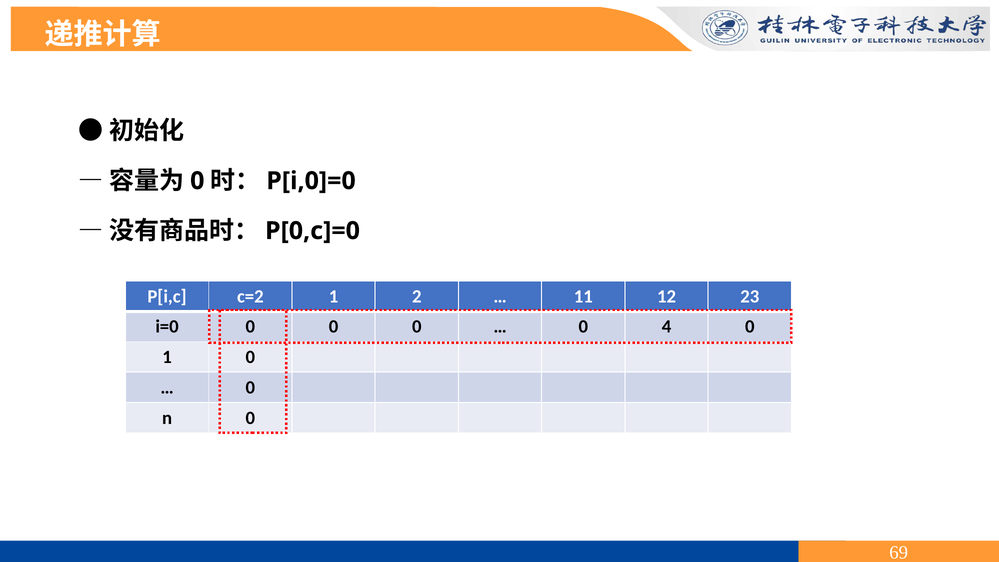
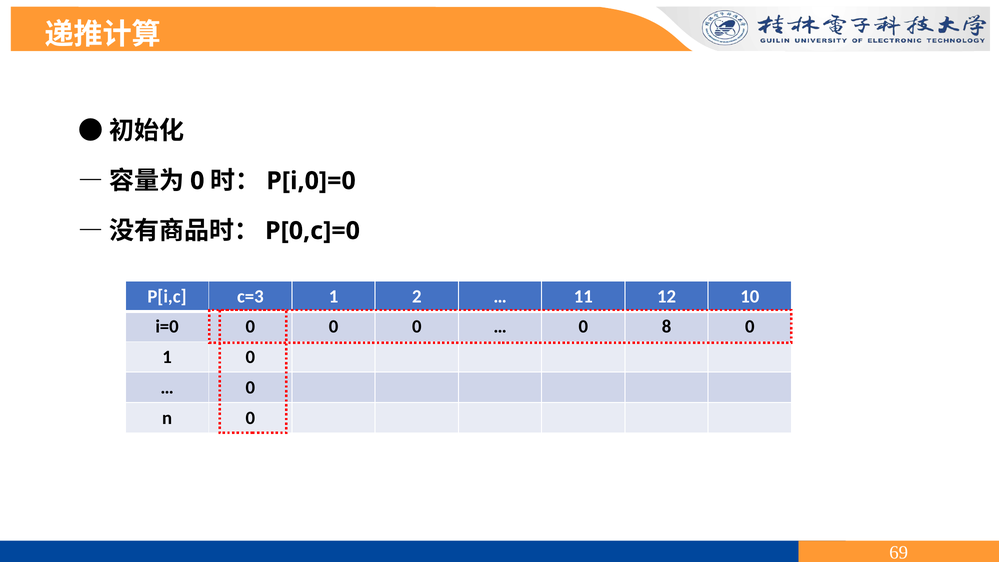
c=2: c=2 -> c=3 (250, 296)
23: 23 -> 10 (750, 296)
4: 4 -> 8 (667, 327)
